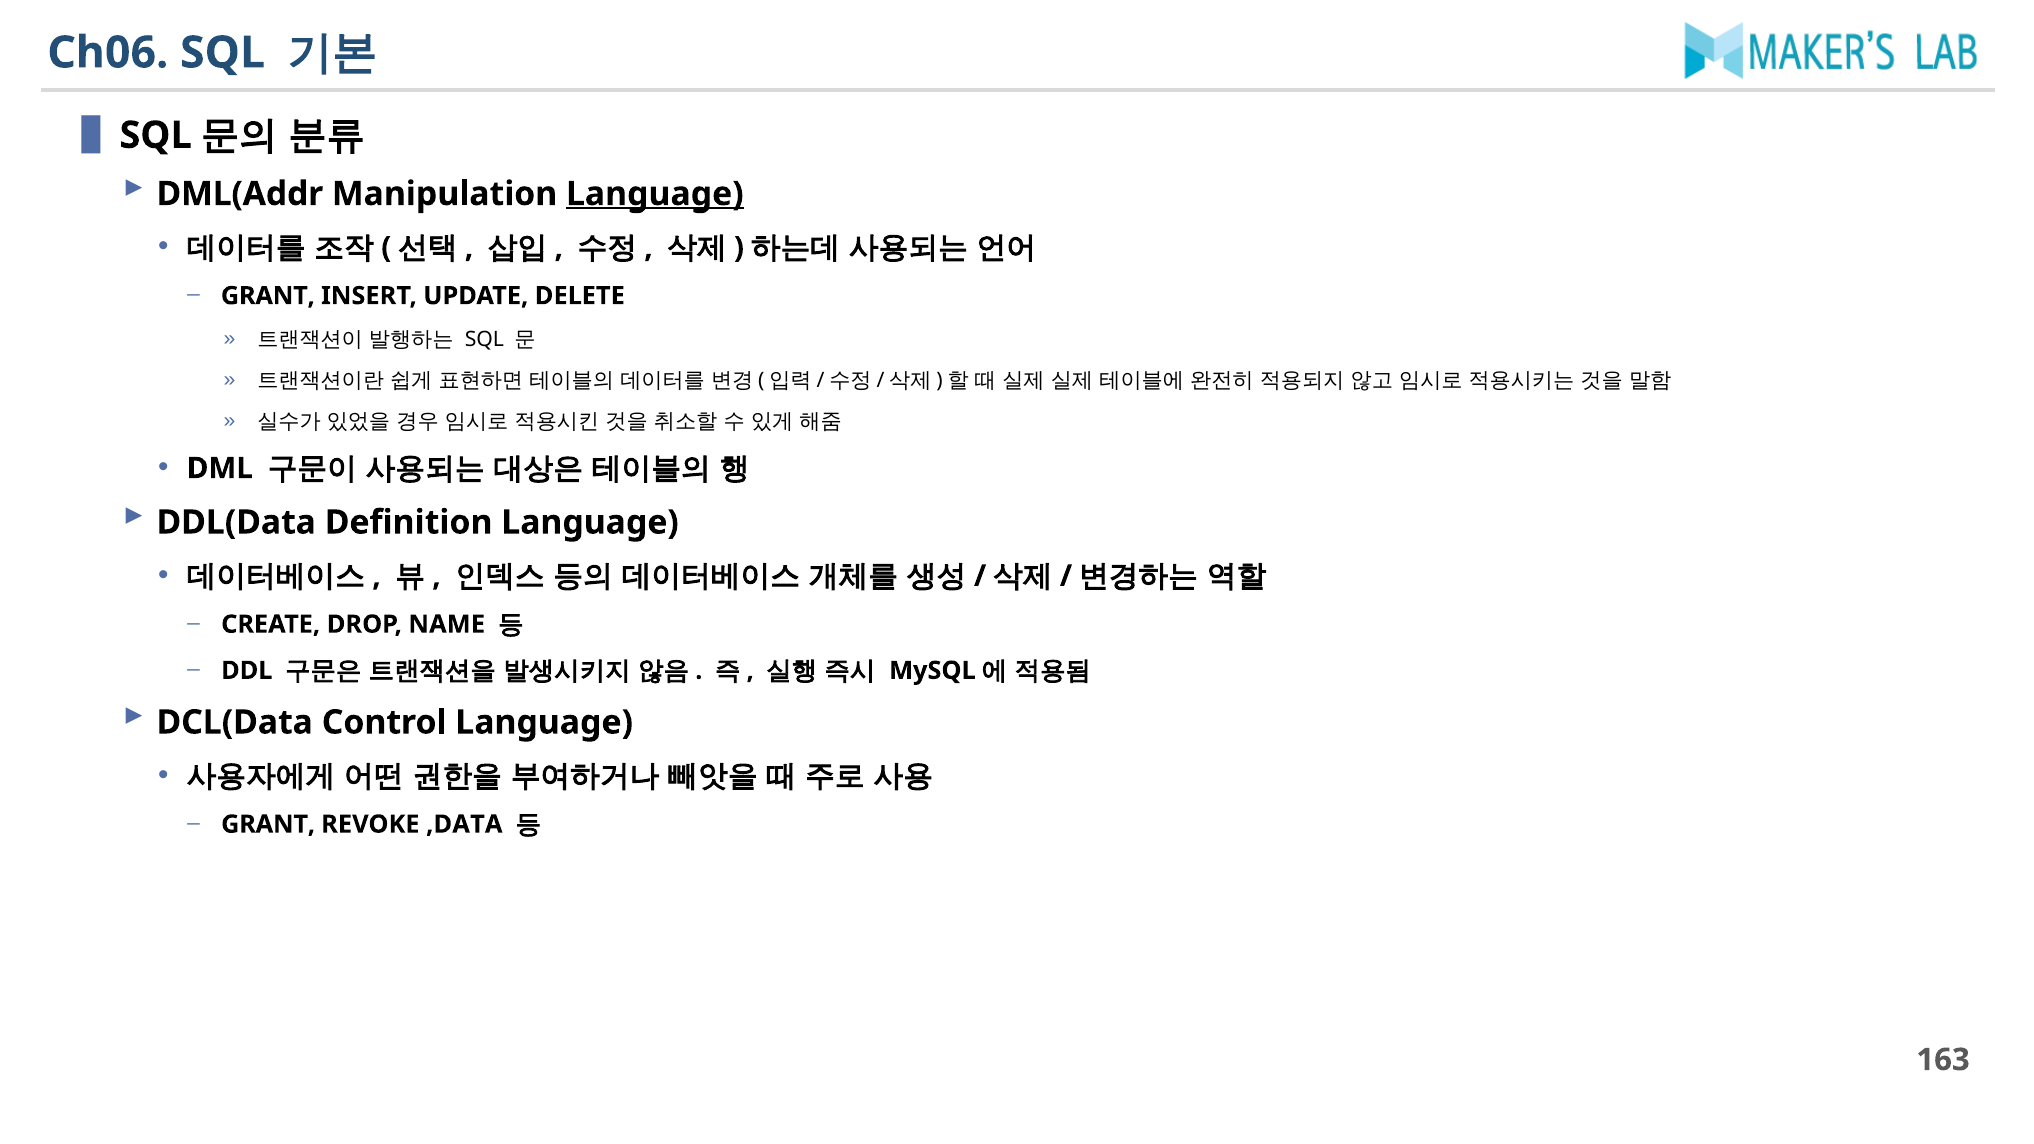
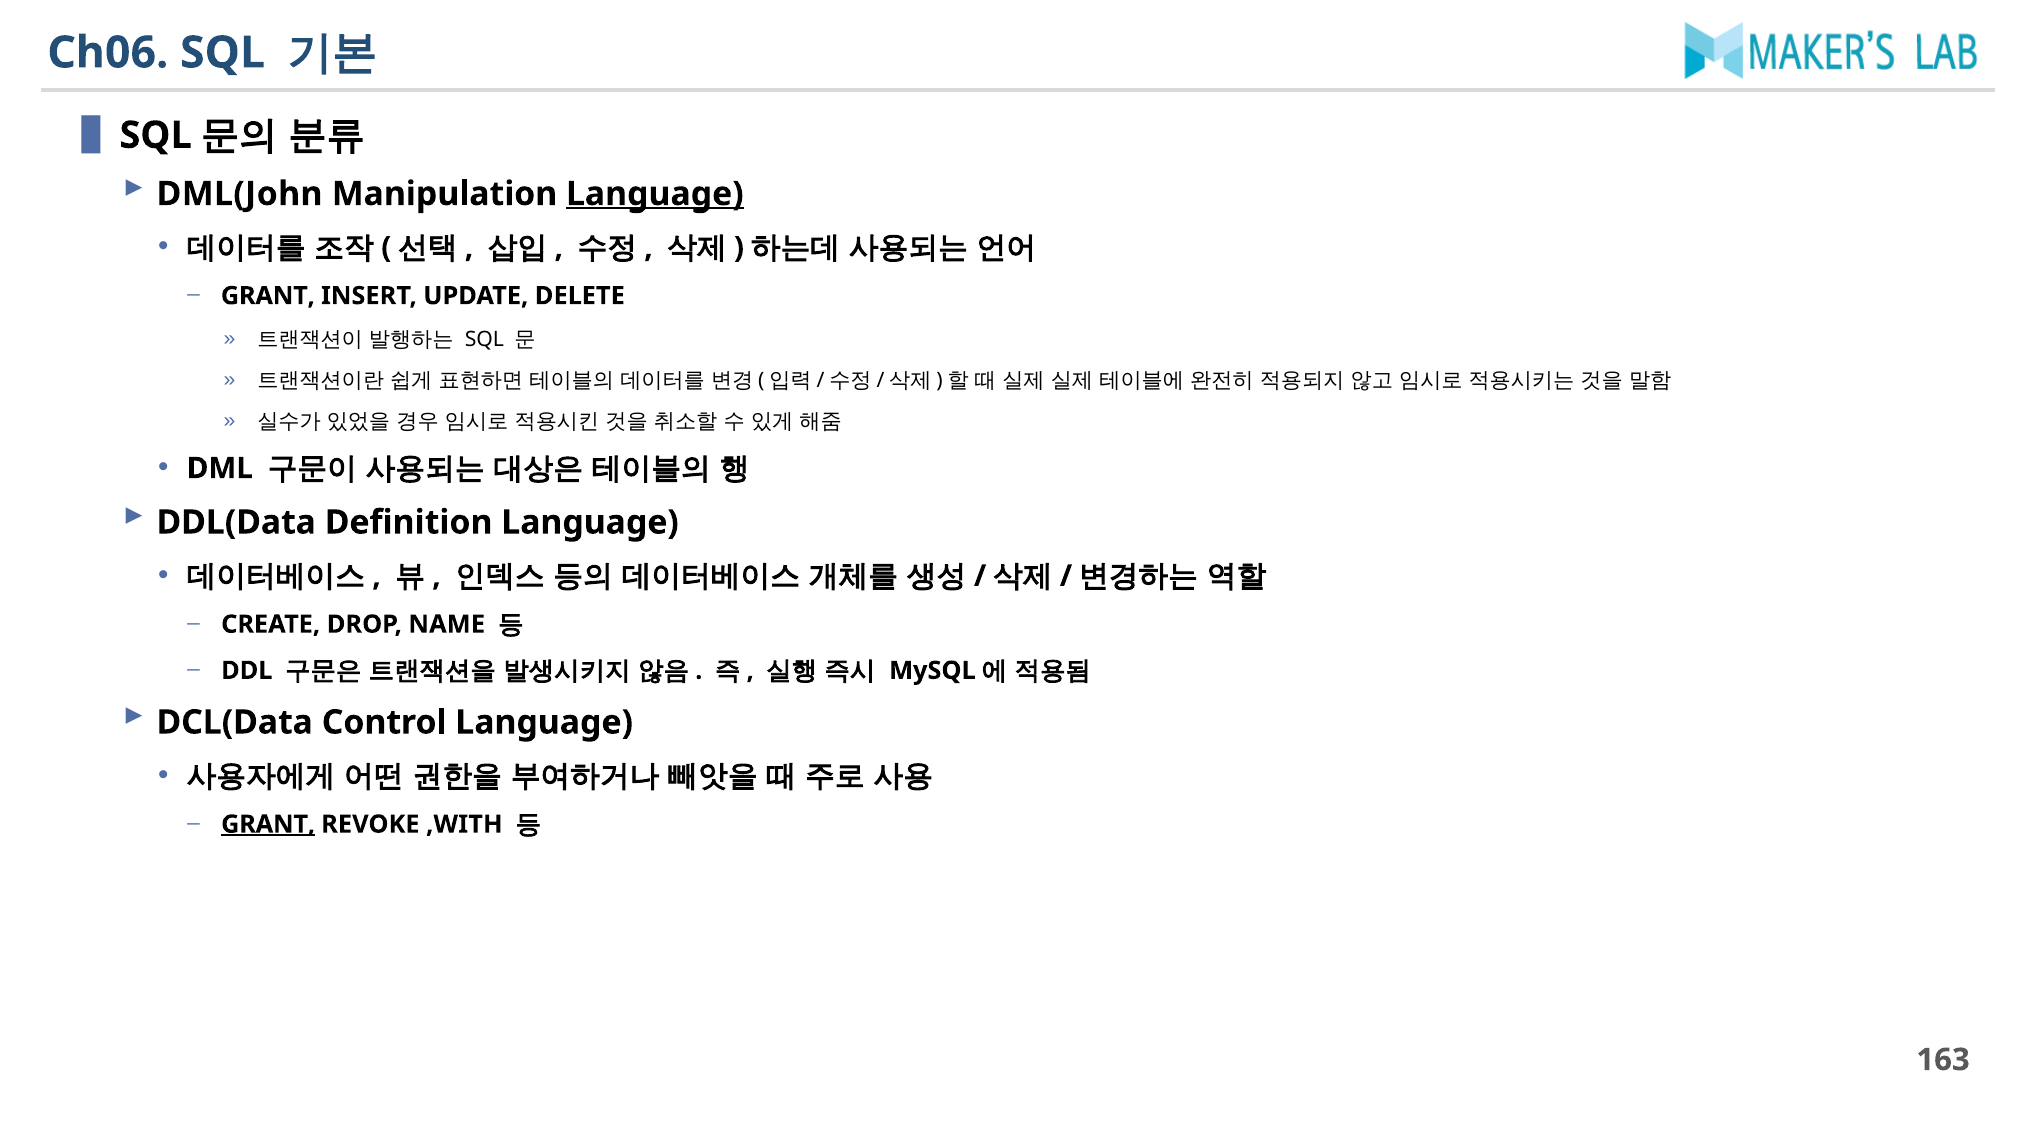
DML(Addr: DML(Addr -> DML(John (240, 194)
GRANT underline: none -> present (268, 824)
,DATA: ,DATA -> ,WITH (464, 824)
